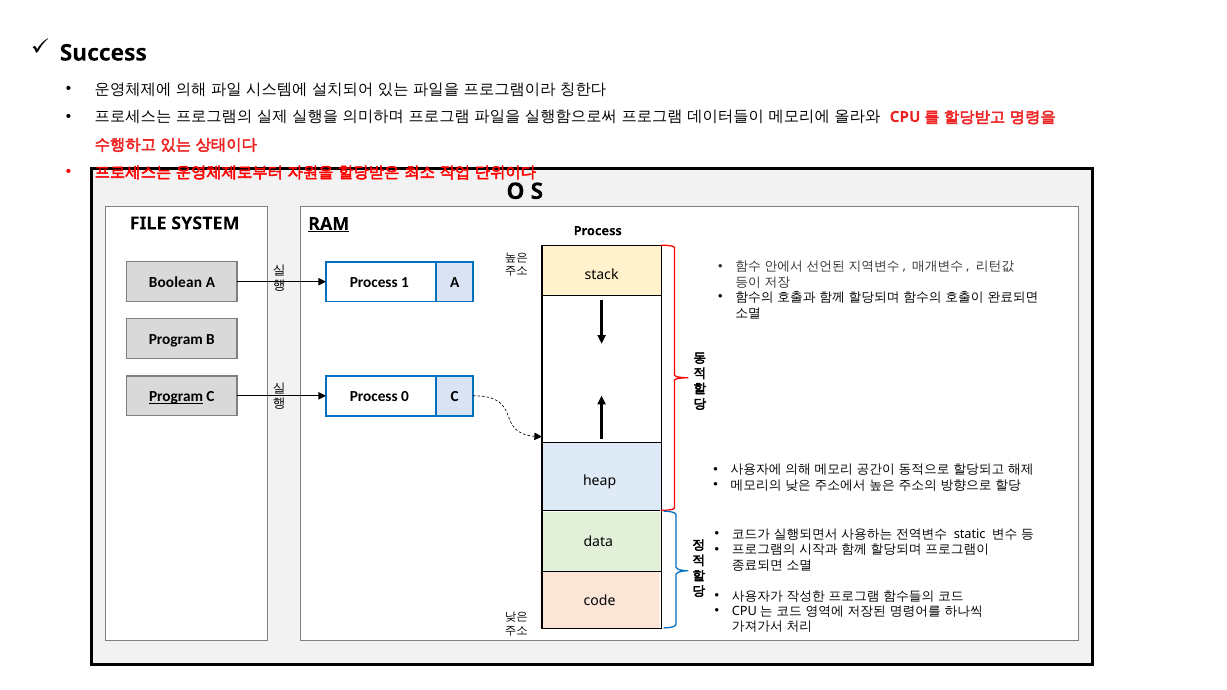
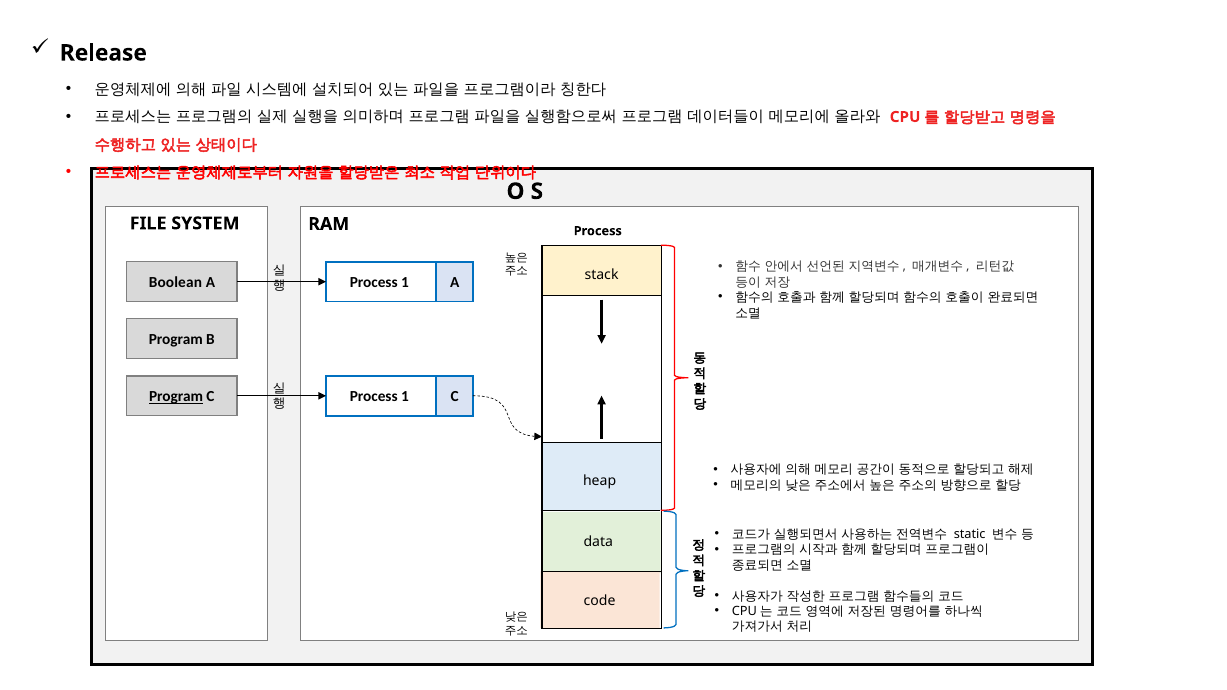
Success: Success -> Release (103, 53)
RAM underline: present -> none (329, 224)
0: 0 -> 1 (405, 397)
